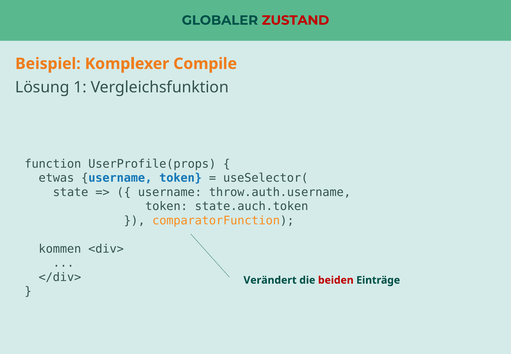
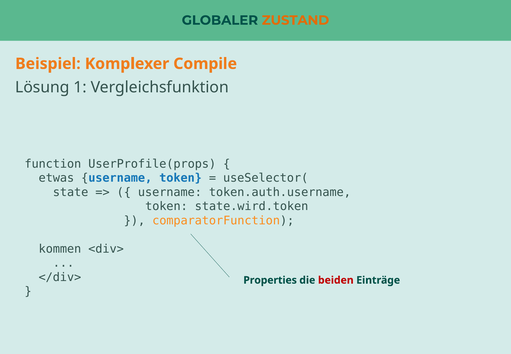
ZUSTAND colour: red -> orange (295, 20)
throw.auth.username: throw.auth.username -> token.auth.username (280, 192)
state.auch.token: state.auch.token -> state.wird.token (252, 206)
Verändert: Verändert -> Properties (270, 280)
